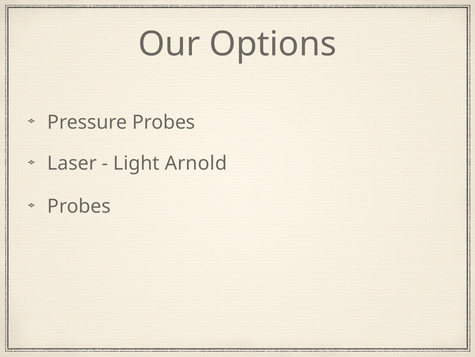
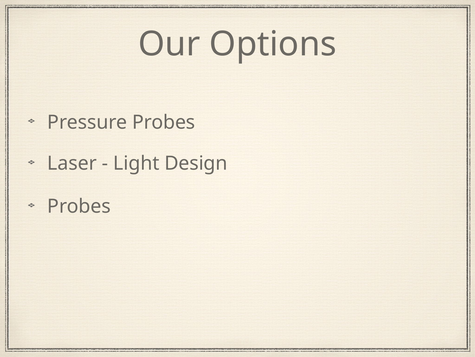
Arnold: Arnold -> Design (196, 163)
